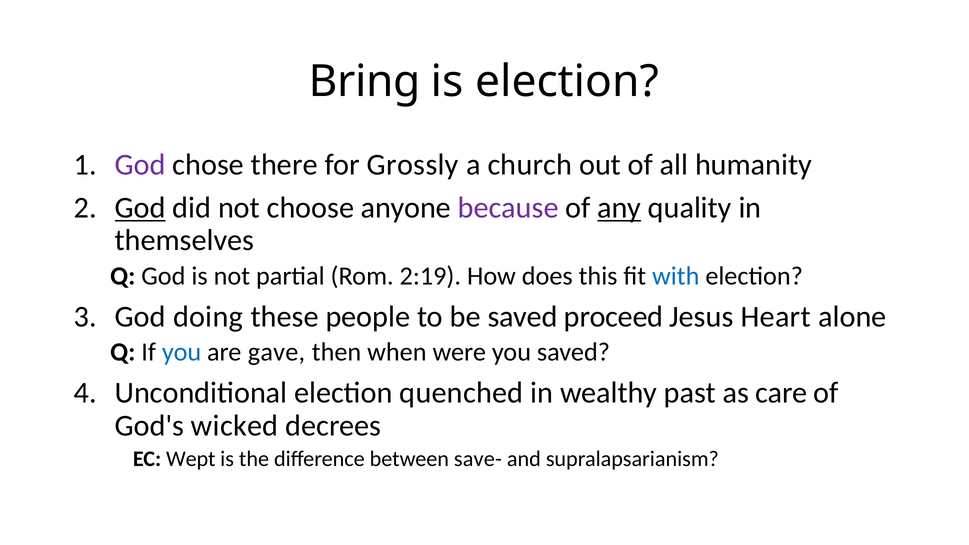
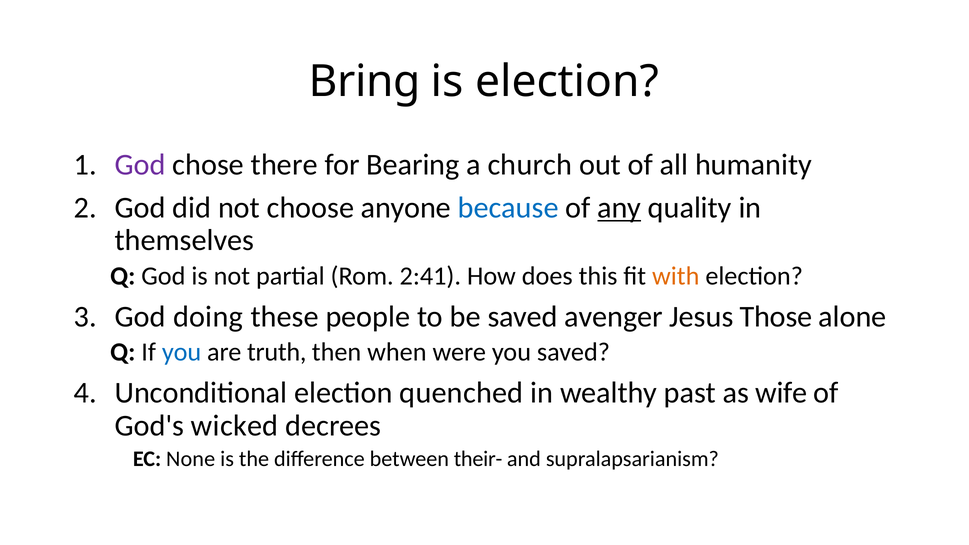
Grossly: Grossly -> Bearing (413, 165)
God underline: present -> none (140, 208)
because colour: purple -> blue (508, 208)
2:19: 2:19 -> 2:41 (430, 276)
with colour: blue -> orange (676, 276)
proceed: proceed -> avenger (614, 317)
Heart: Heart -> Those (776, 317)
gave: gave -> truth (277, 352)
care: care -> wife (781, 393)
Wept: Wept -> None (191, 459)
save-: save- -> their- (478, 459)
